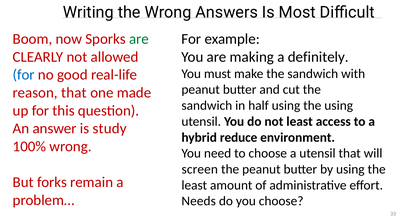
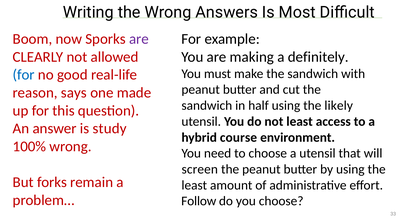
are colour: green -> purple (139, 39)
reason that: that -> says (74, 93)
the using: using -> likely (339, 106)
reduce: reduce -> course (238, 138)
Needs: Needs -> Follow (199, 202)
